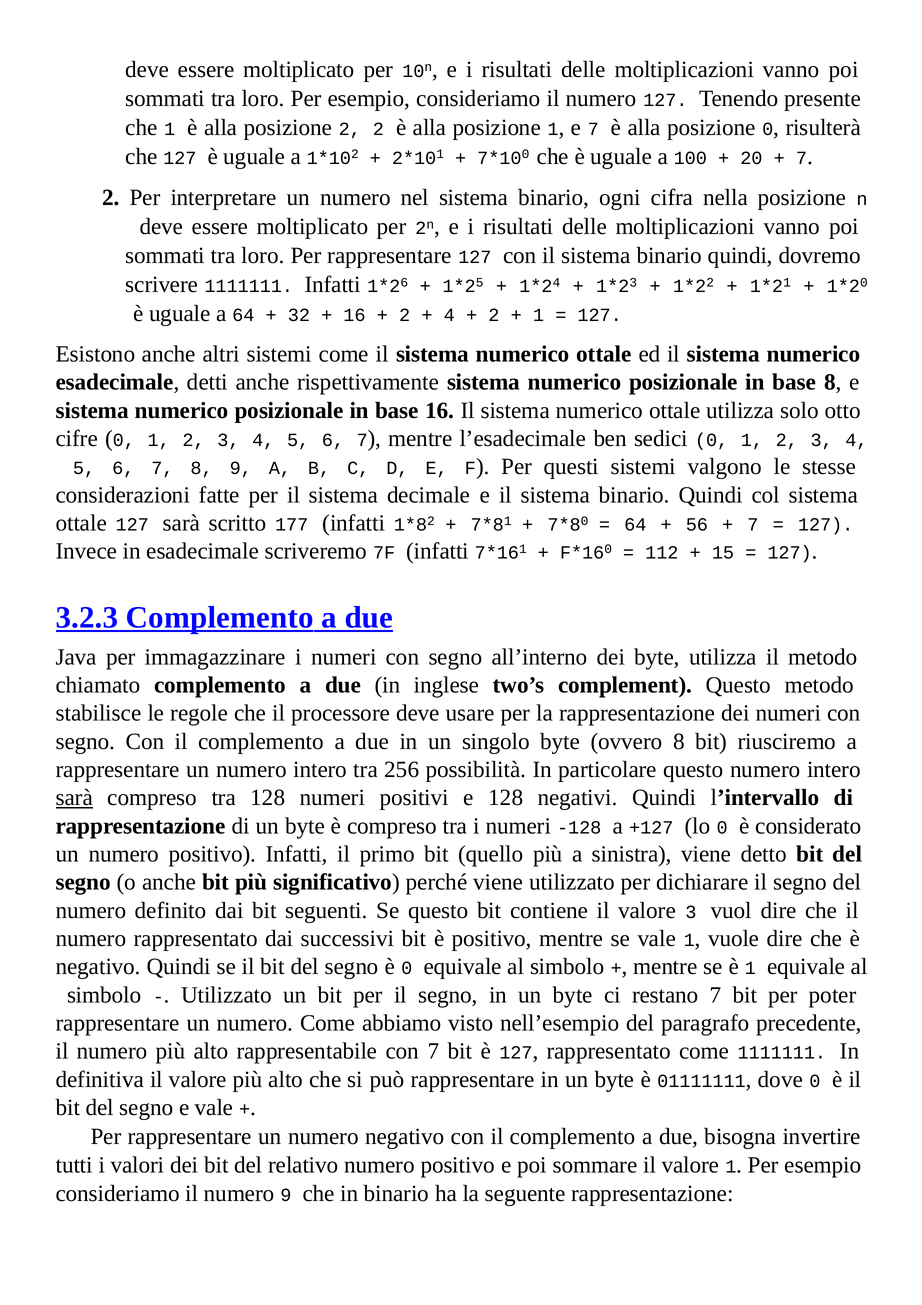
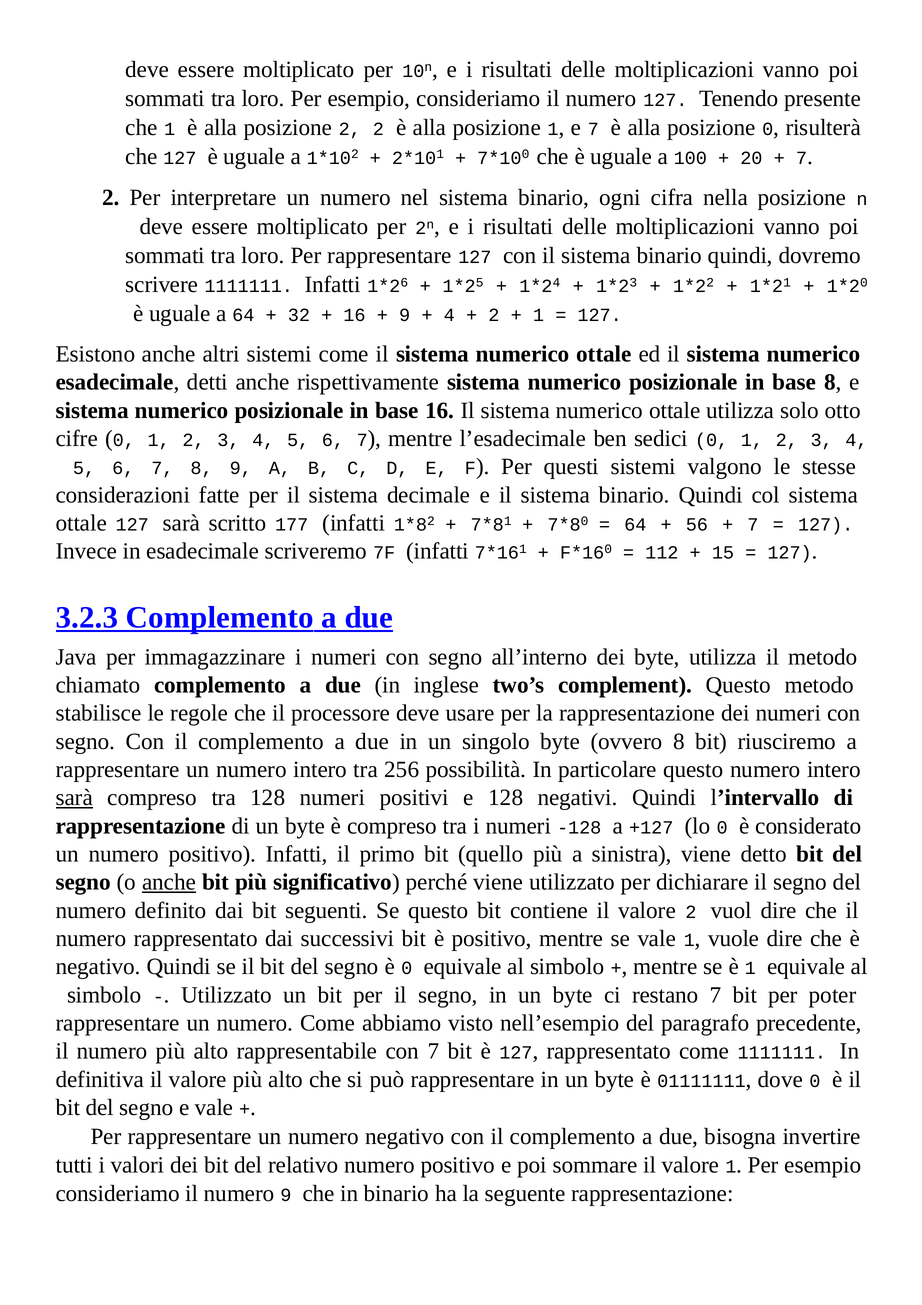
2: 2 -> 9 (405, 315)
anche underline: none -> present (169, 882)
valore 3: 3 -> 2 (691, 912)
